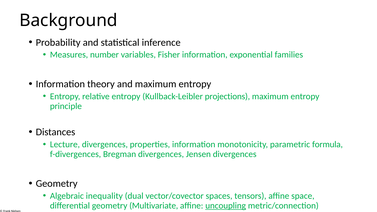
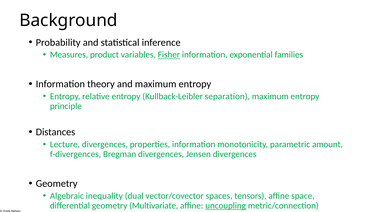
number: number -> product (104, 55)
Fisher underline: none -> present (169, 55)
projections: projections -> separation (227, 96)
formula: formula -> amount (327, 145)
